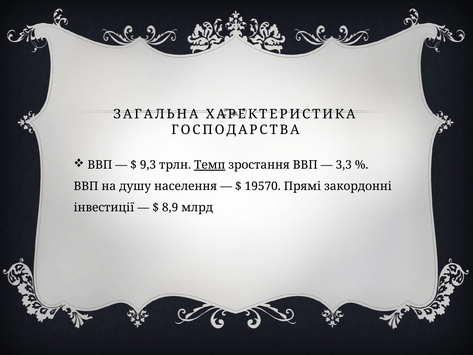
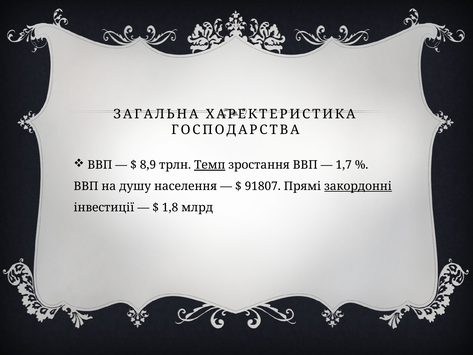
9,3: 9,3 -> 8,9 (148, 165)
3,3: 3,3 -> 1,7 (344, 165)
19570: 19570 -> 91807 (263, 186)
закордонні underline: none -> present (358, 186)
8,9: 8,9 -> 1,8 (170, 208)
